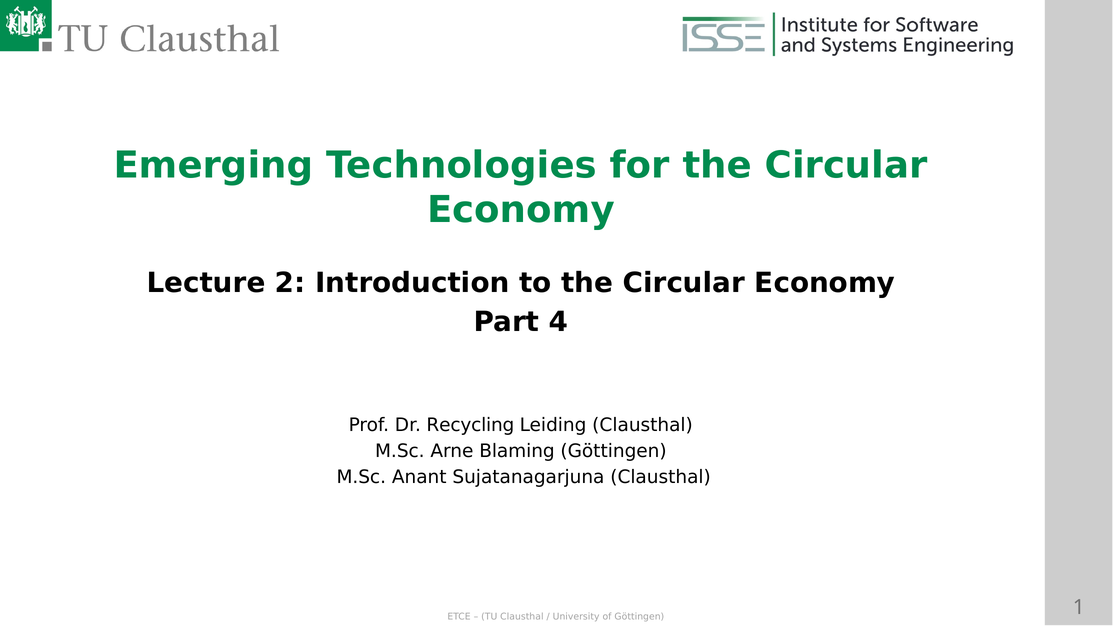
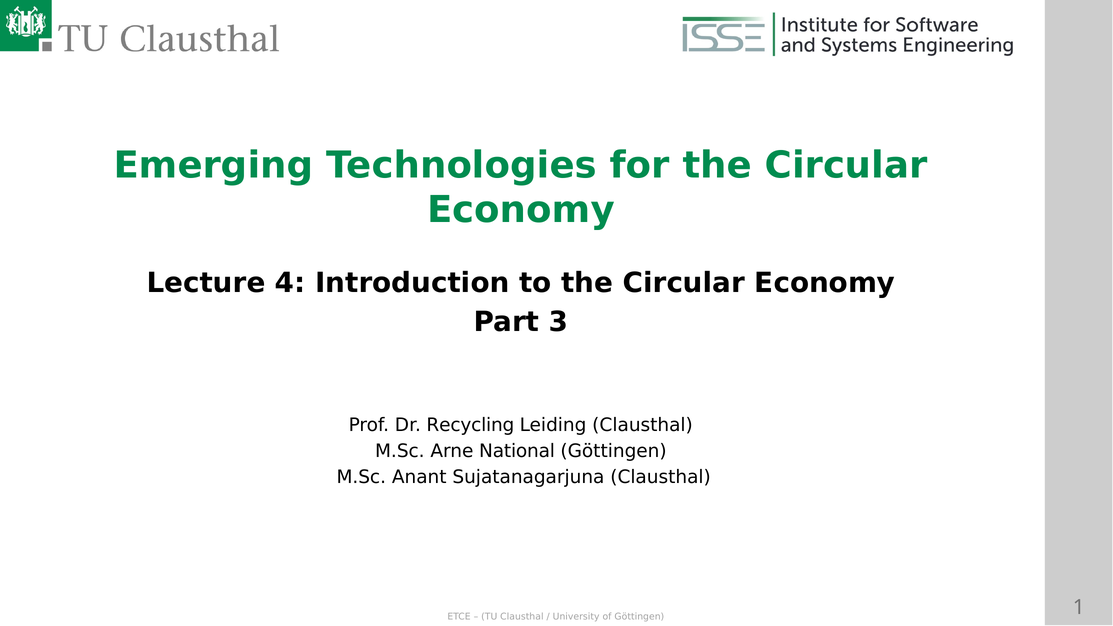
2: 2 -> 4 (290, 283)
4: 4 -> 3 (559, 322)
Blaming: Blaming -> National (517, 451)
